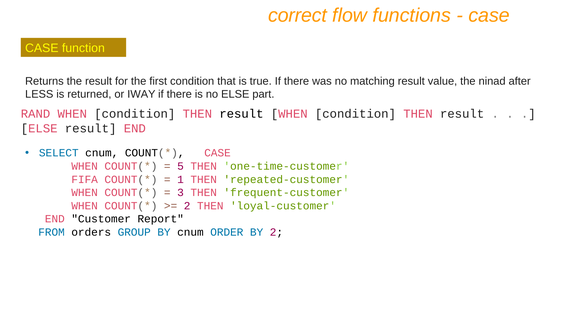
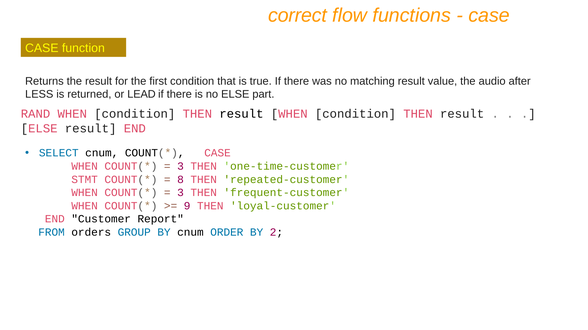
ninad: ninad -> audio (492, 81)
IWAY: IWAY -> LEAD (141, 94)
5: 5 -> 3 (181, 167)
FIFA: FIFA -> STMT (85, 180)
1: 1 -> 8 (181, 180)
2: 2 -> 9 (187, 206)
